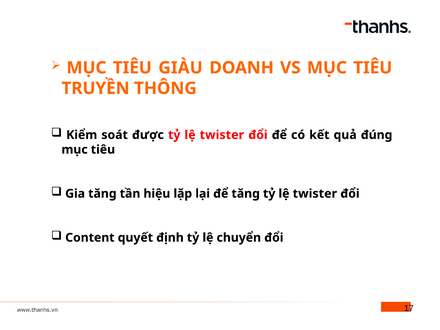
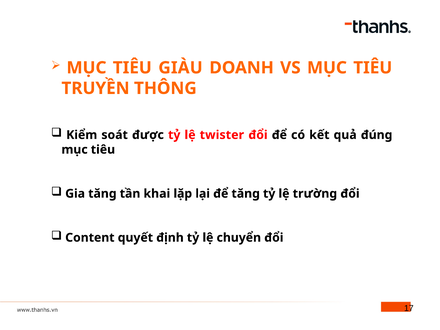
hiệu: hiệu -> khai (157, 194)
tăng tỷ lệ twister: twister -> trường (315, 194)
